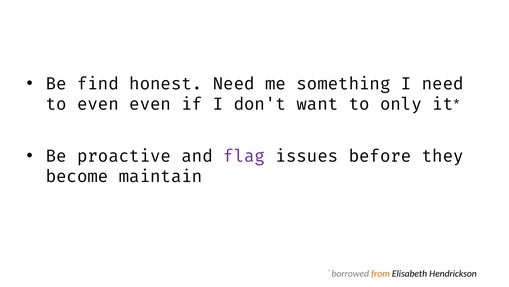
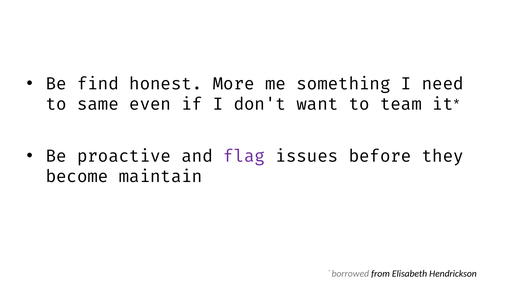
honest Need: Need -> More (234, 84)
to even: even -> same (98, 104)
only: only -> team (401, 104)
from colour: orange -> black (381, 273)
